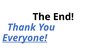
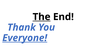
The underline: none -> present (42, 17)
